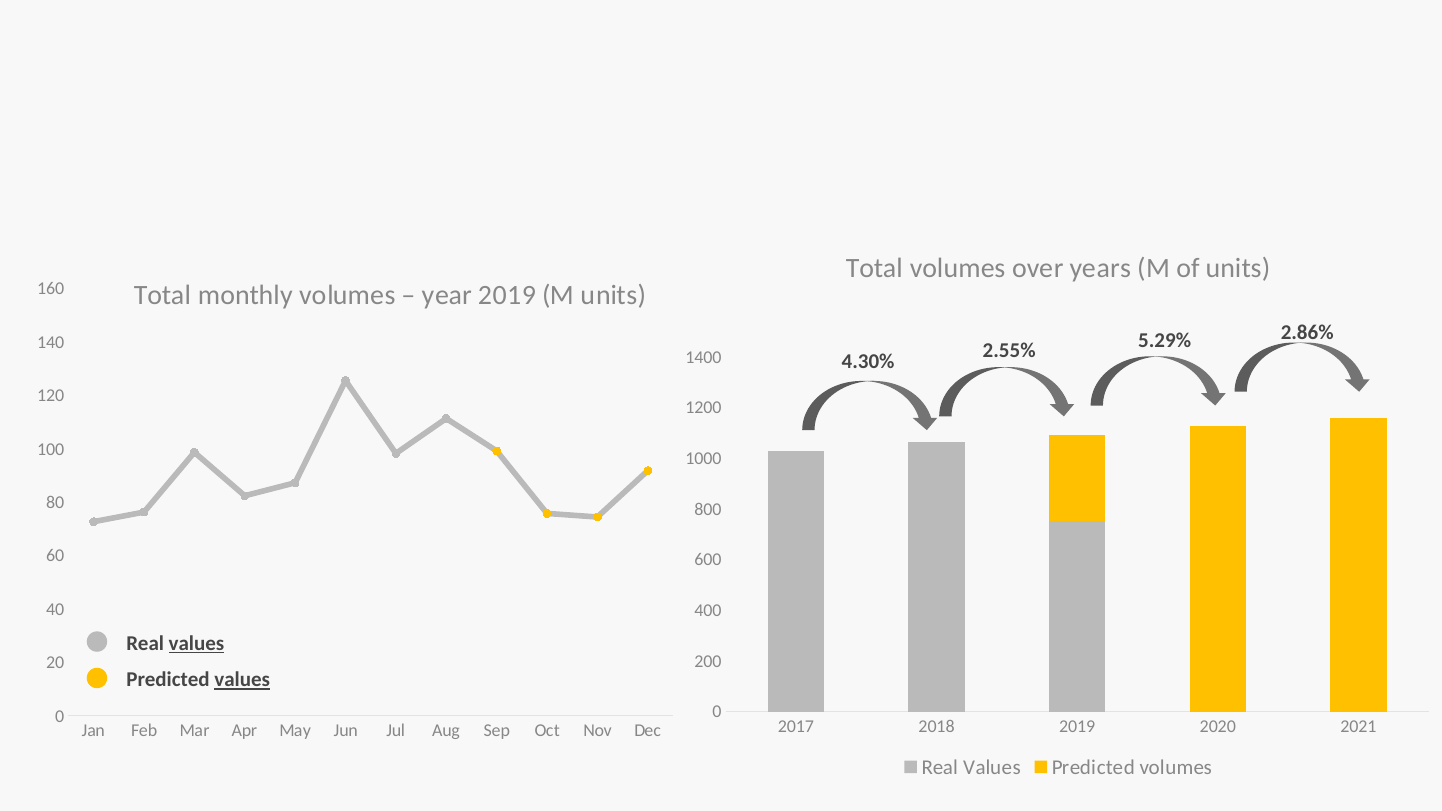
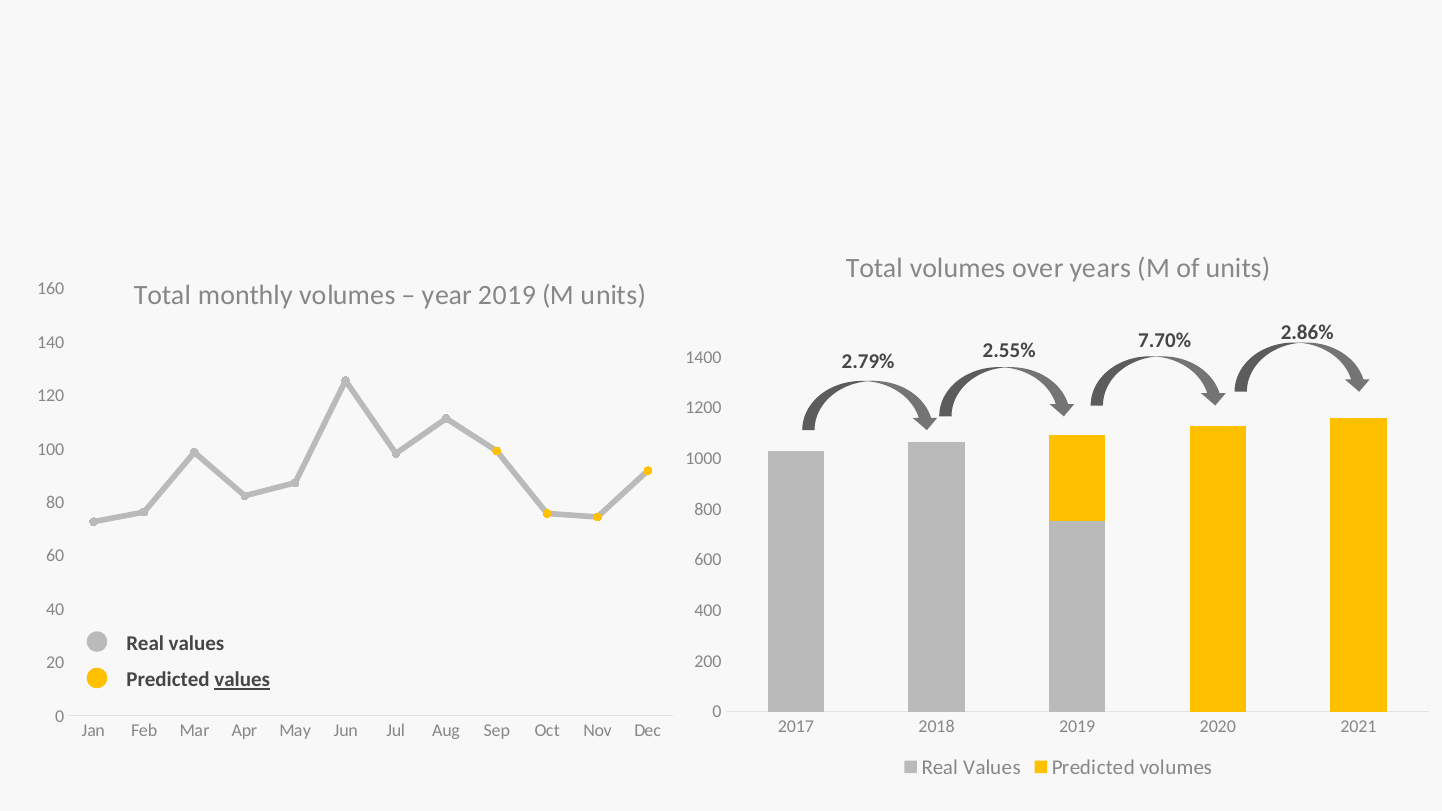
5.29%: 5.29% -> 7.70% (1165, 341)
4.30%: 4.30% -> 2.79% (868, 362)
values underline: present -> none (196, 644)
